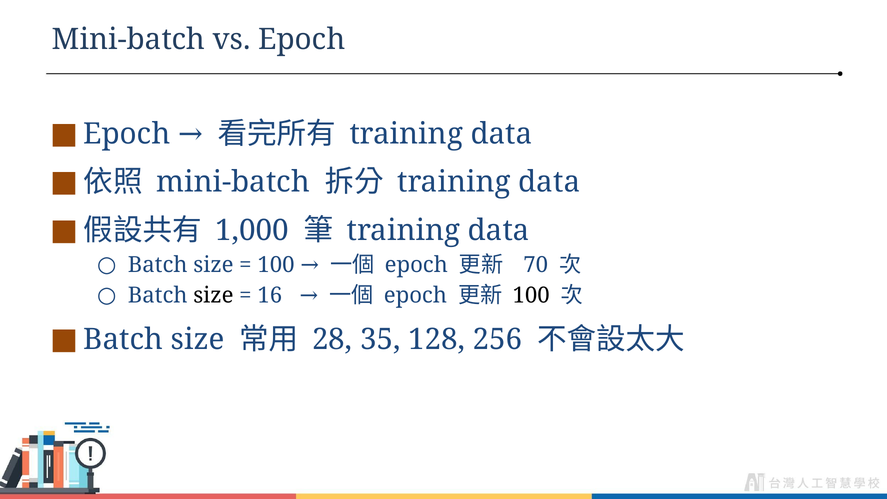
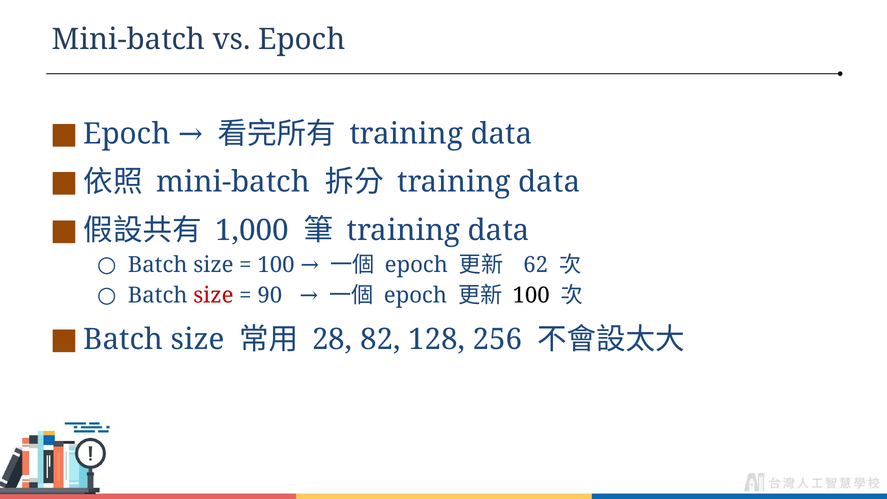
70: 70 -> 62 (536, 265)
size colour: black -> red (213, 295)
16: 16 -> 90 (270, 295)
35: 35 -> 82 (380, 340)
